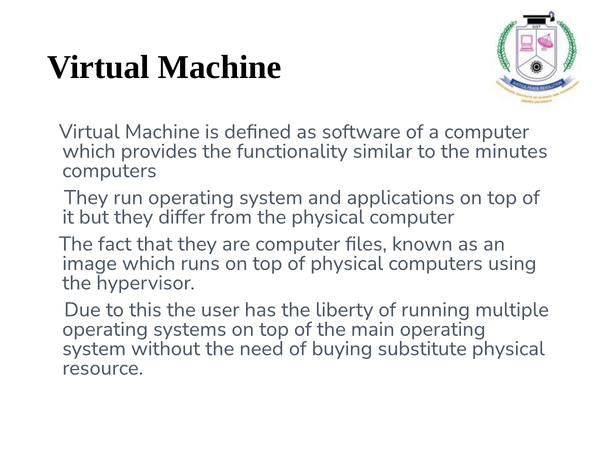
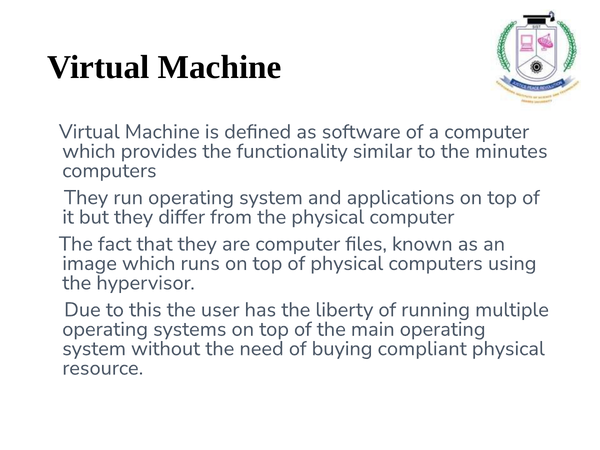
substitute: substitute -> compliant (422, 349)
